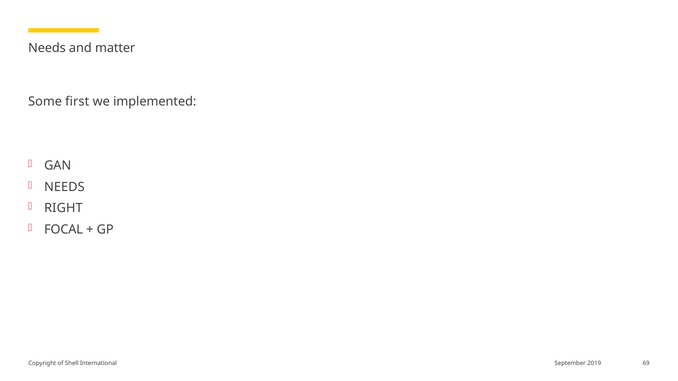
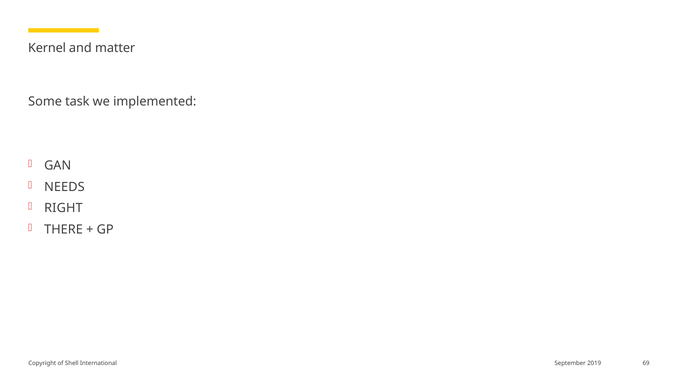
Needs: Needs -> Kernel (47, 48)
first: first -> task (77, 102)
FOCAL: FOCAL -> THERE (63, 230)
